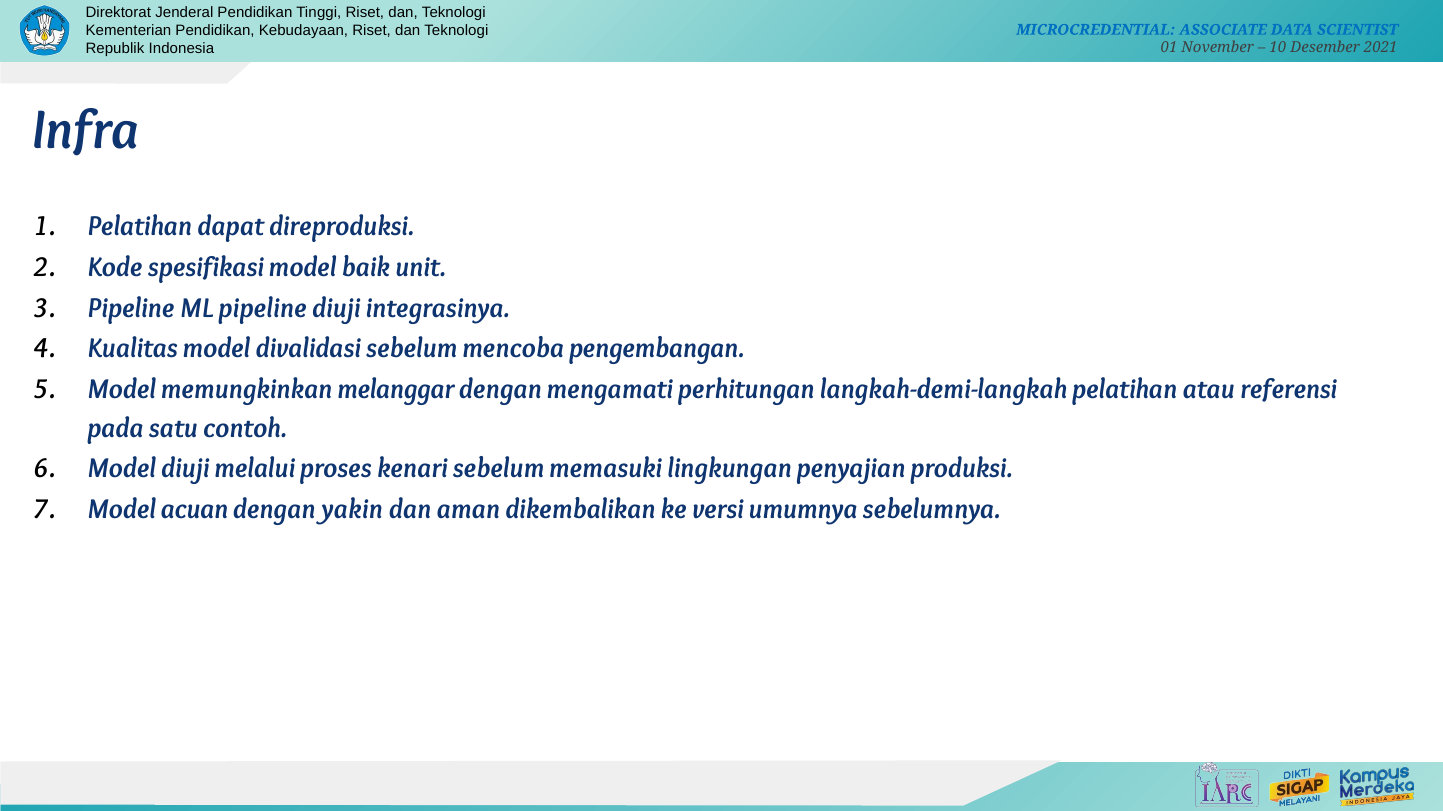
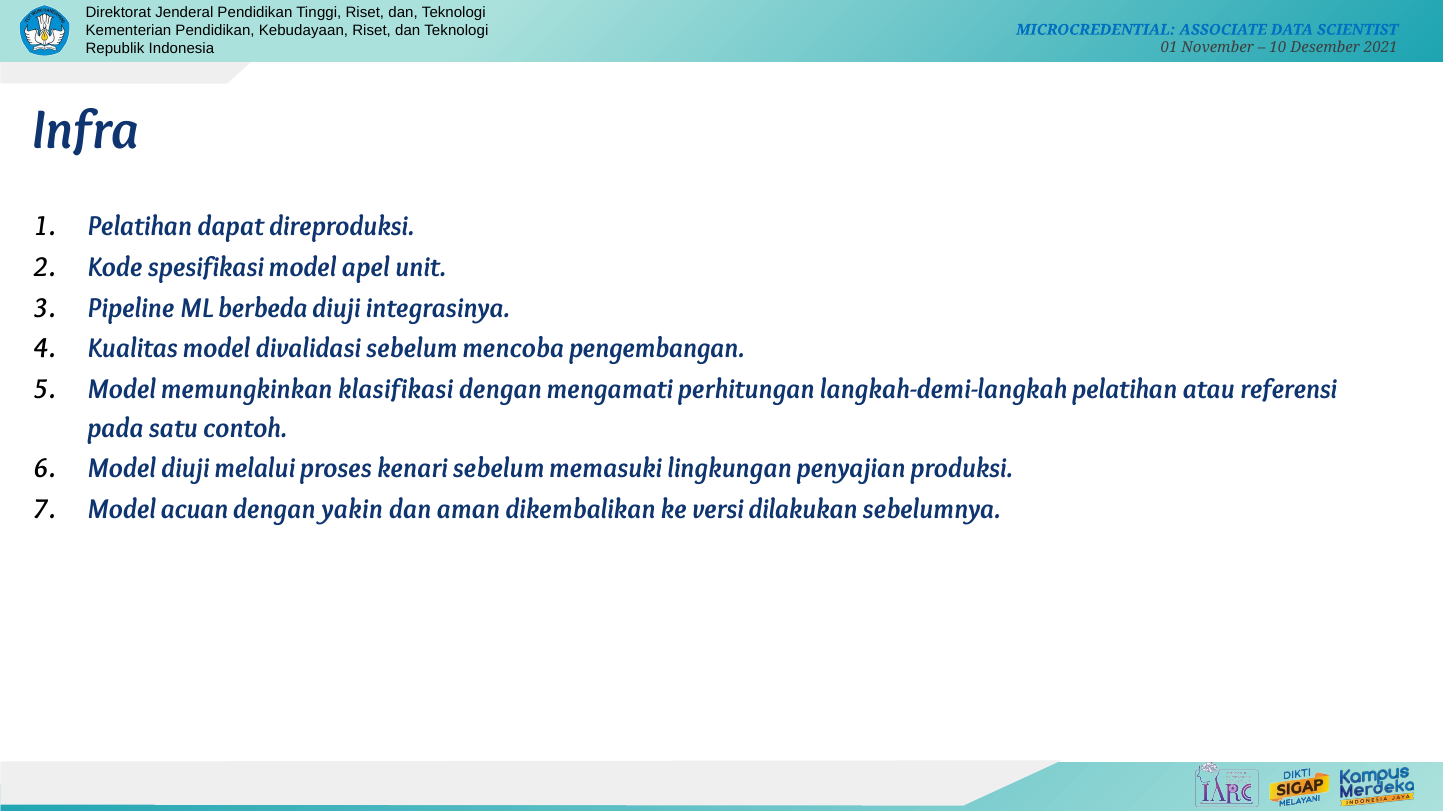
baik: baik -> apel (366, 268)
ML pipeline: pipeline -> berbeda (263, 308)
melanggar: melanggar -> klasifikasi (396, 390)
umumnya: umumnya -> dilakukan (803, 510)
